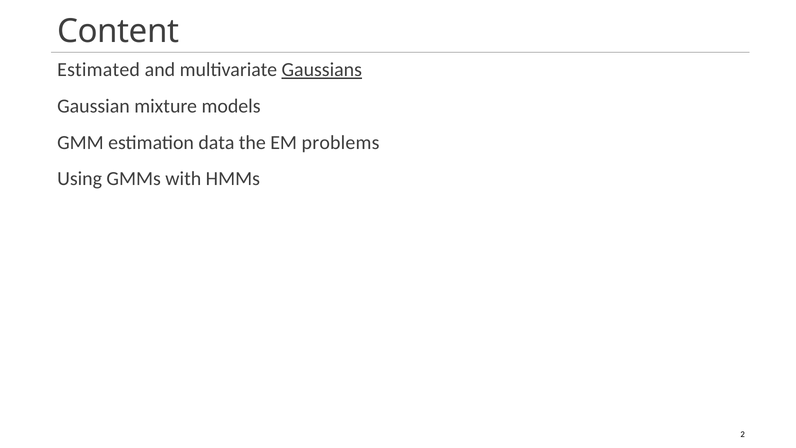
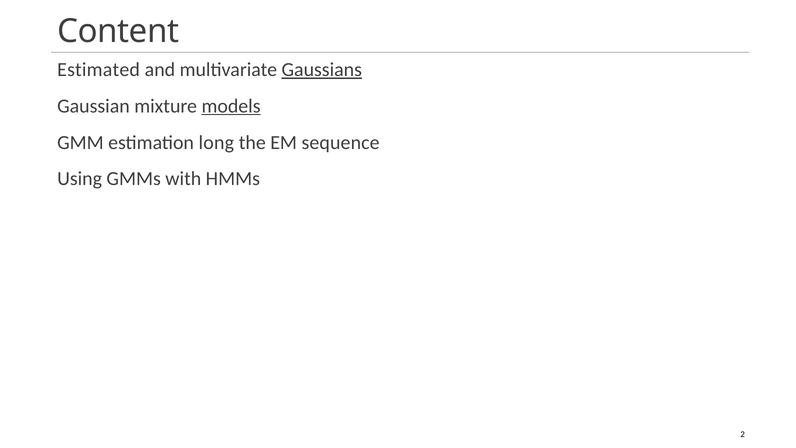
models underline: none -> present (231, 106)
data: data -> long (216, 142)
problems: problems -> sequence (341, 142)
